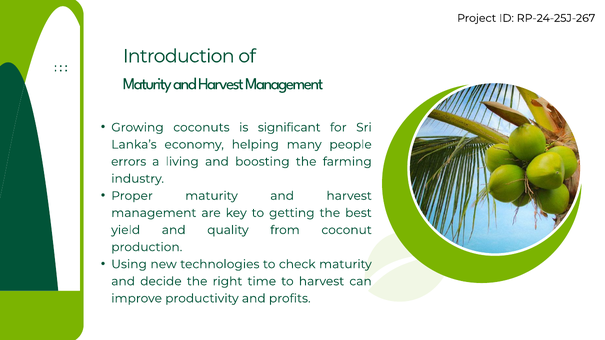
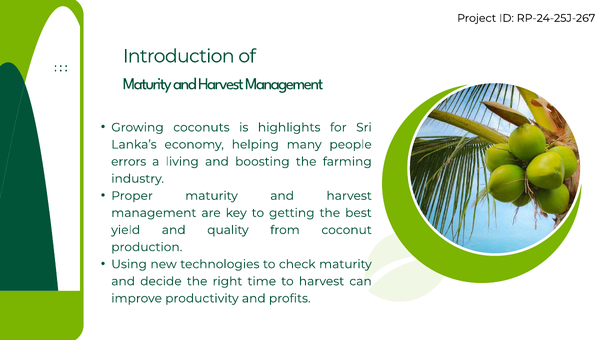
significant: significant -> highlights (289, 128)
